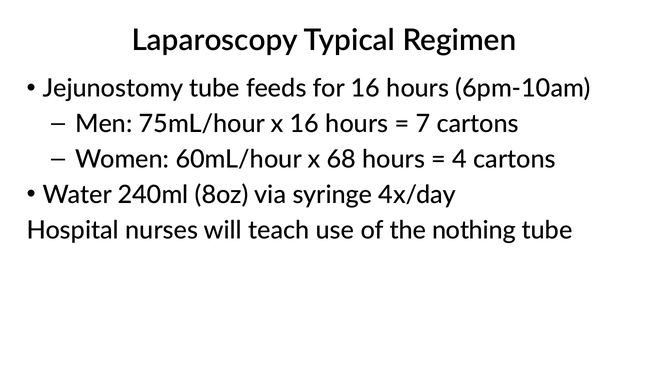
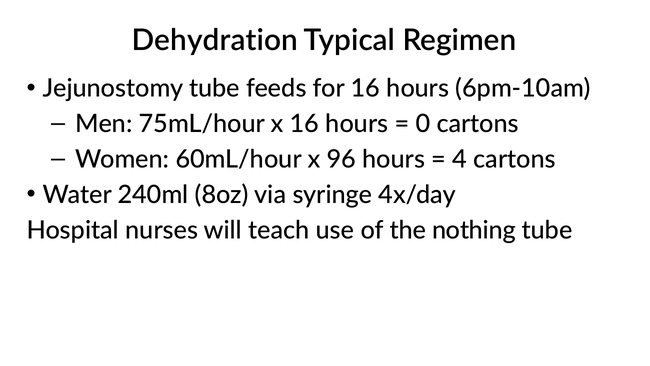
Laparoscopy: Laparoscopy -> Dehydration (215, 40)
7: 7 -> 0 (423, 124)
68: 68 -> 96 (341, 159)
